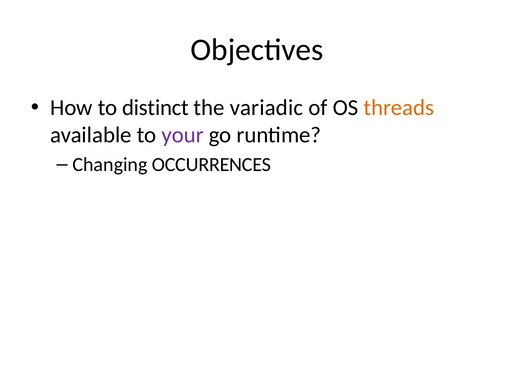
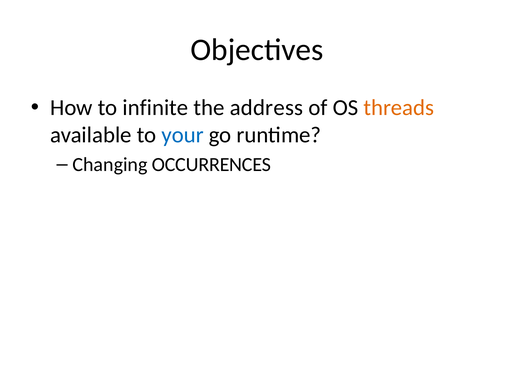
distinct: distinct -> infinite (155, 108)
variadic: variadic -> address (266, 108)
your colour: purple -> blue (183, 135)
